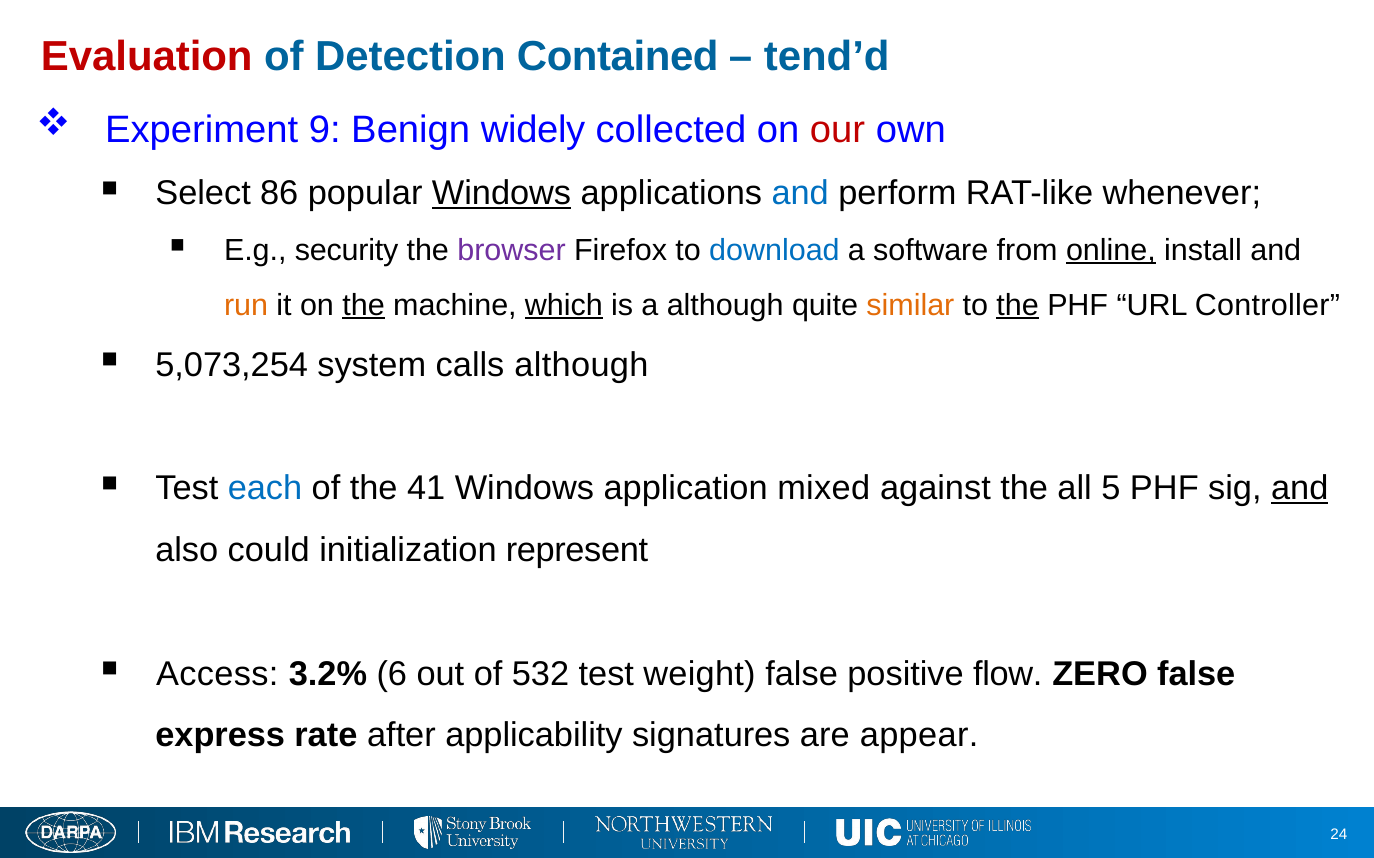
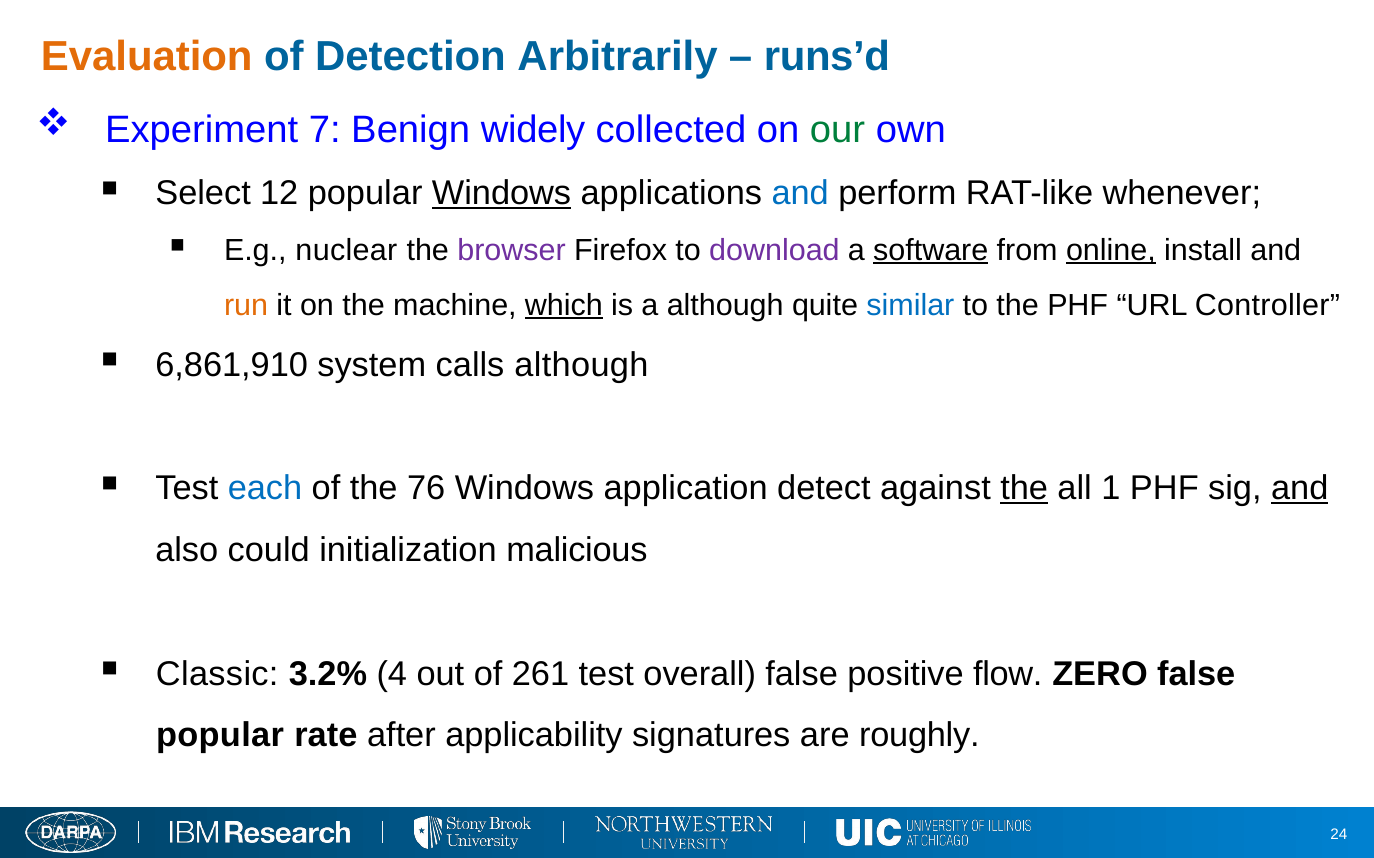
Evaluation colour: red -> orange (147, 57)
Contained: Contained -> Arbitrarily (618, 57)
tend’d: tend’d -> runs’d (827, 57)
9: 9 -> 7 (325, 130)
our colour: red -> green (838, 130)
86: 86 -> 12 (279, 194)
security: security -> nuclear (346, 250)
download colour: blue -> purple (774, 250)
software underline: none -> present (931, 250)
the underline: present -> none (364, 305)
similar colour: orange -> blue (910, 305)
the underline: present -> none (1018, 305)
5,073,254: 5,073,254 -> 6,861,910 (232, 365)
41: 41 -> 76 (426, 489)
mixed: mixed -> detect (824, 489)
the underline: none -> present (1024, 489)
5: 5 -> 1 (1111, 489)
represent: represent -> malicious (577, 551)
Access: Access -> Classic (217, 674)
6: 6 -> 4 (392, 674)
532: 532 -> 261 (541, 674)
weight: weight -> overall (700, 674)
express: express -> popular (220, 736)
appear: appear -> roughly (919, 736)
